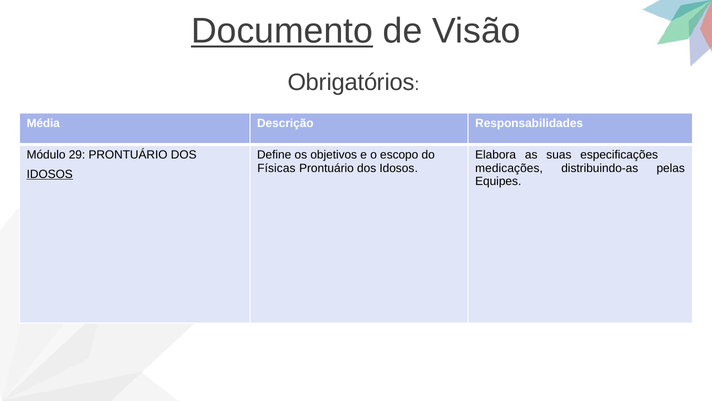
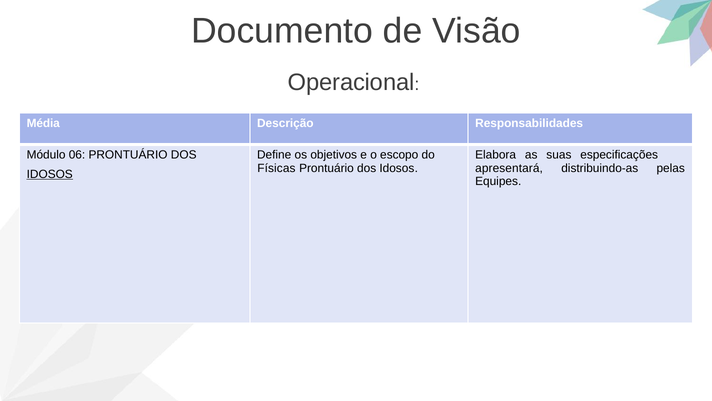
Documento underline: present -> none (282, 31)
Obrigatórios: Obrigatórios -> Operacional (351, 82)
29: 29 -> 06 (77, 155)
medicações: medicações -> apresentará (509, 168)
